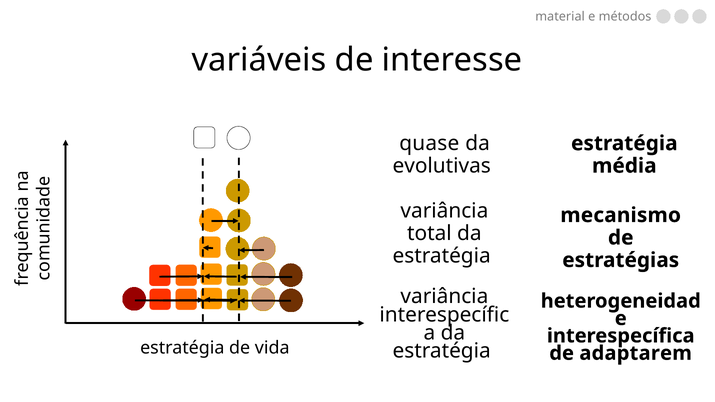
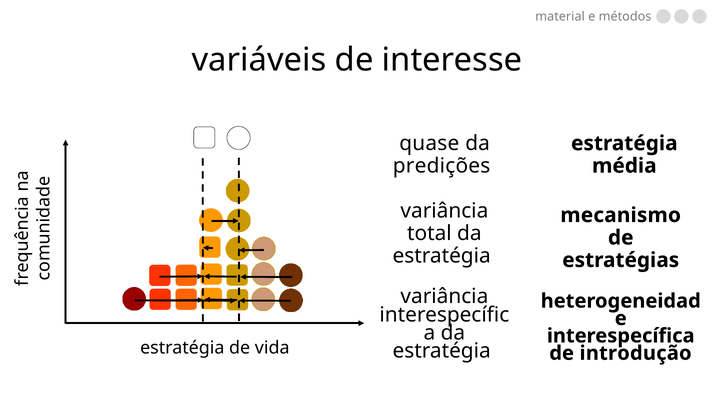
evolutivas: evolutivas -> predições (442, 166)
adaptarem: adaptarem -> introdução (636, 353)
